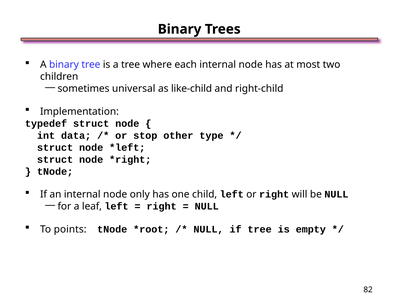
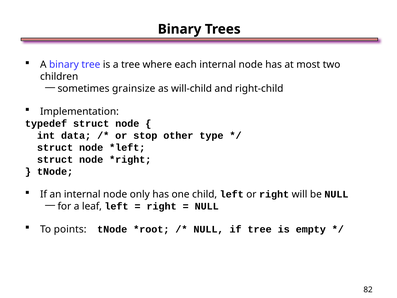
universal: universal -> grainsize (134, 89)
like-child: like-child -> will-child (192, 89)
